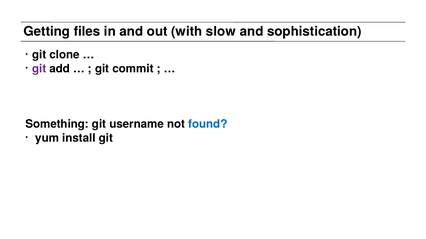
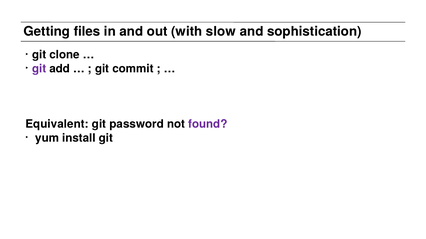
Something: Something -> Equivalent (57, 124)
username: username -> password (137, 124)
found colour: blue -> purple (208, 124)
